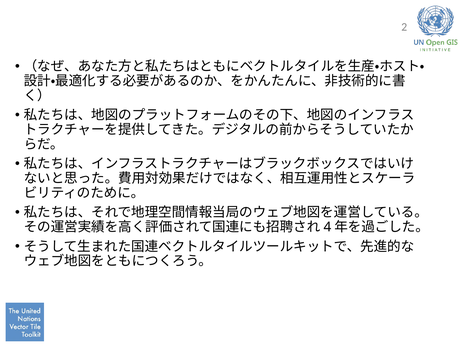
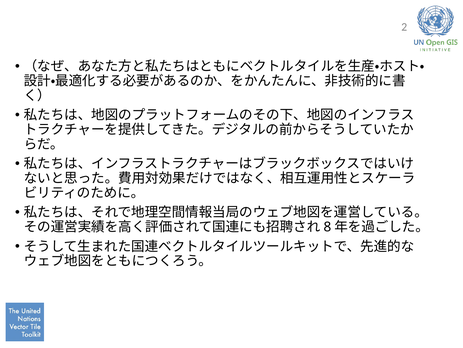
4: 4 -> 8 (327, 227)
